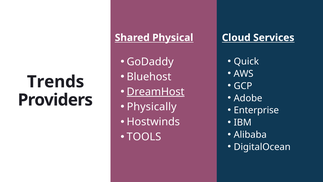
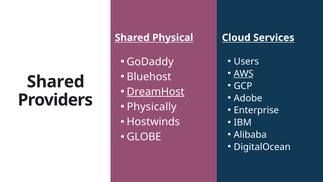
Quick: Quick -> Users (246, 61)
AWS underline: none -> present (244, 74)
Trends: Trends -> Shared (56, 82)
TOOLS: TOOLS -> GLOBE (144, 137)
